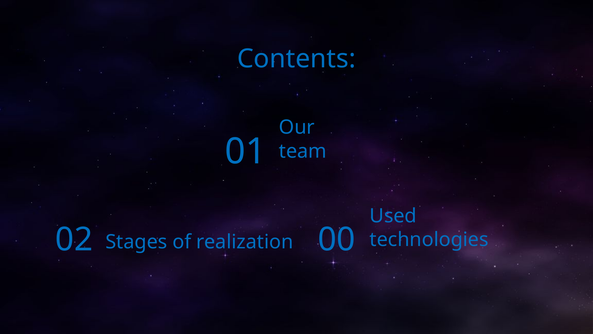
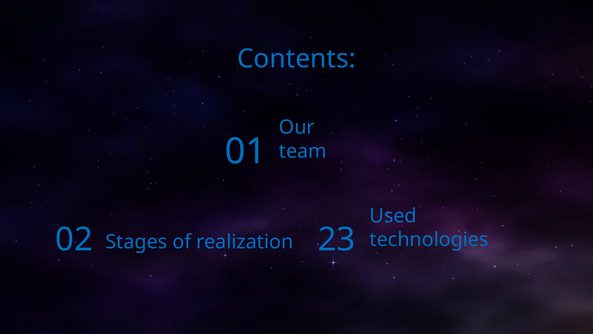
00: 00 -> 23 (337, 239)
